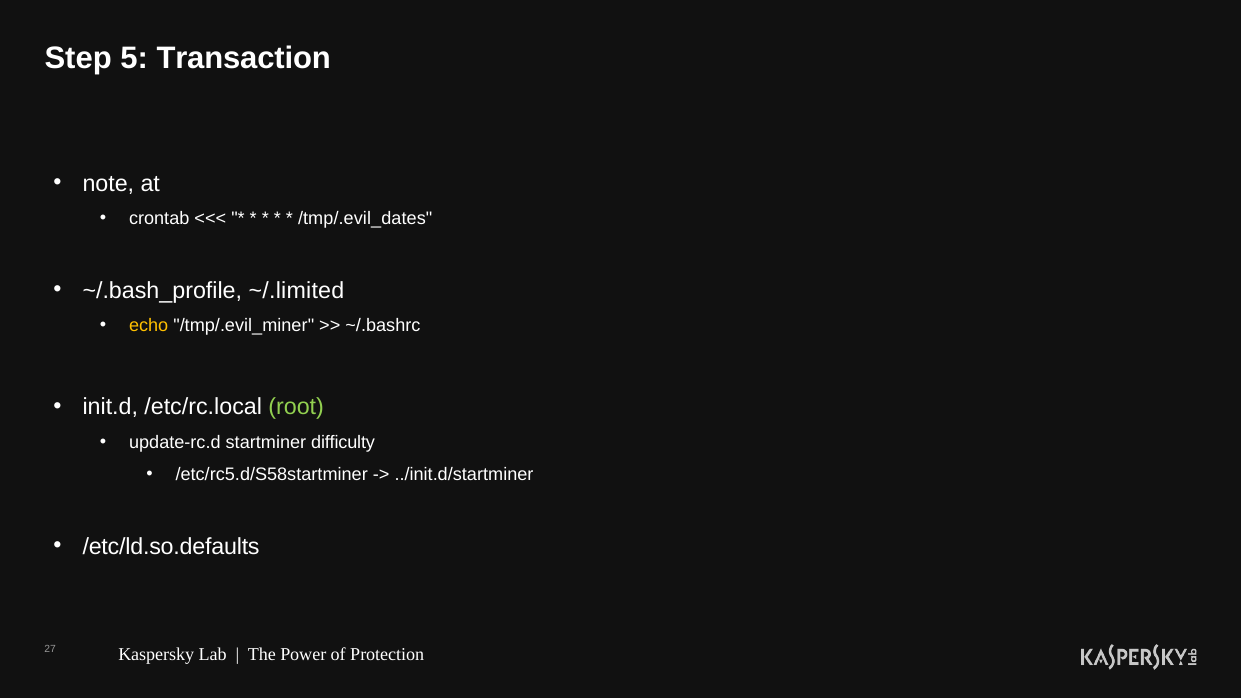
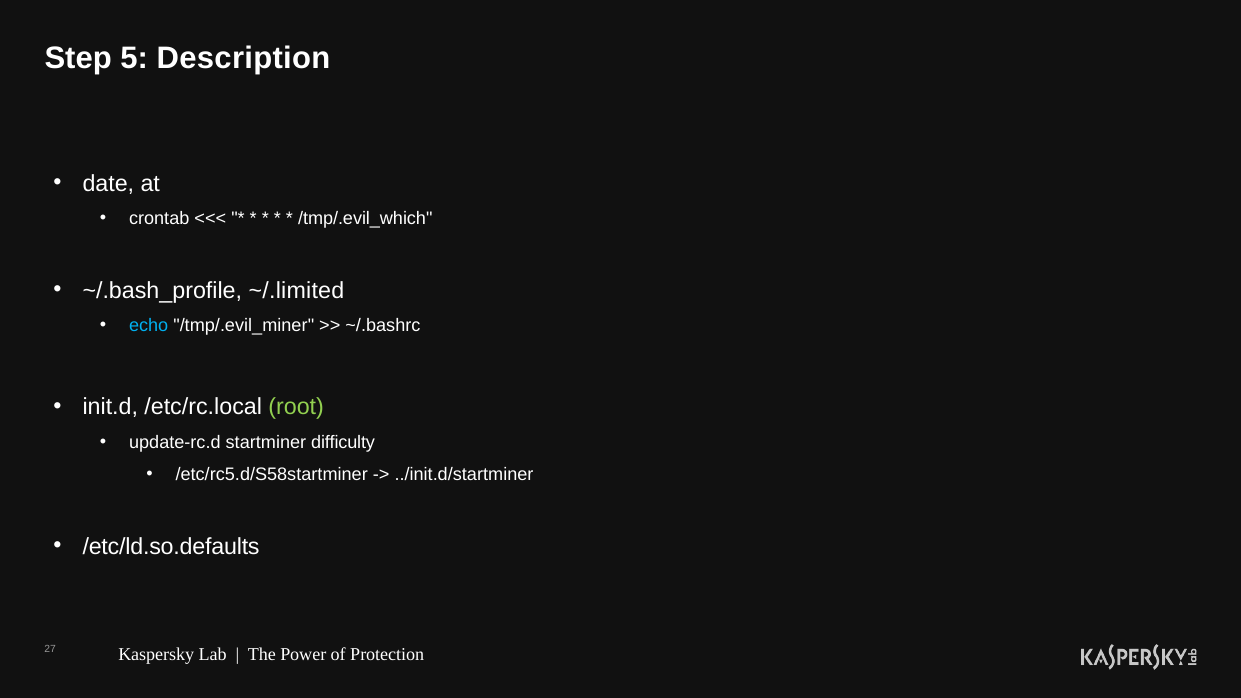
Transaction: Transaction -> Description (243, 58)
note: note -> date (108, 183)
/tmp/.evil_dates: /tmp/.evil_dates -> /tmp/.evil_which (365, 219)
echo colour: yellow -> light blue (149, 326)
